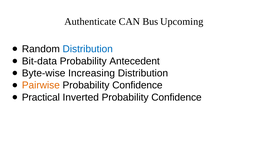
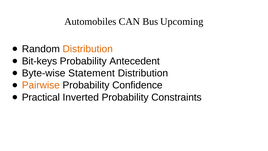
Authenticate: Authenticate -> Automobiles (90, 22)
Distribution colour: blue -> orange (88, 49)
Bit-data: Bit-data -> Bit-keys (39, 61)
Increasing: Increasing -> Statement (92, 73)
Inverted Probability Confidence: Confidence -> Constraints (176, 97)
